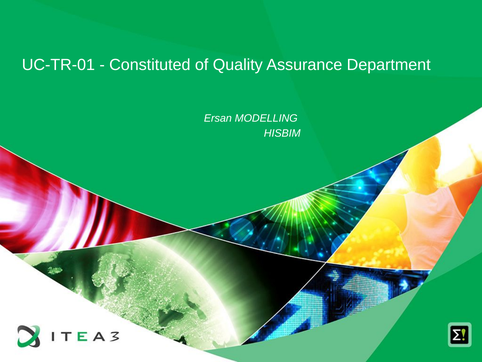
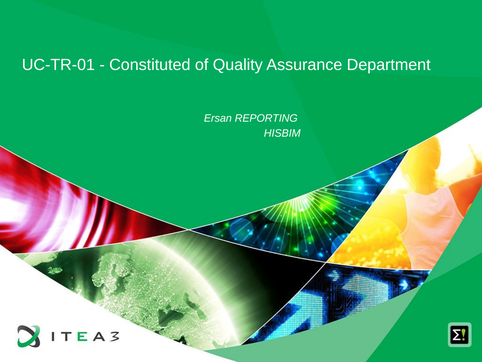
MODELLING: MODELLING -> REPORTING (266, 118)
